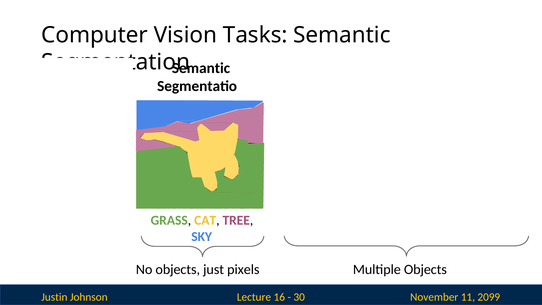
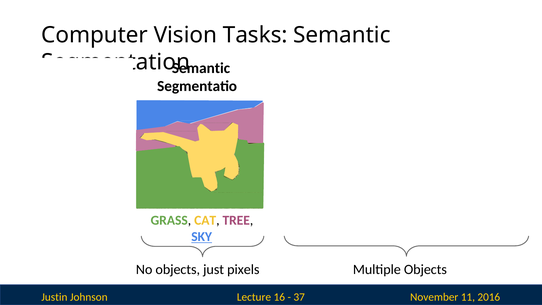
SKY underline: none -> present (202, 237)
2099: 2099 -> 2016 (489, 297)
30: 30 -> 37 (299, 297)
